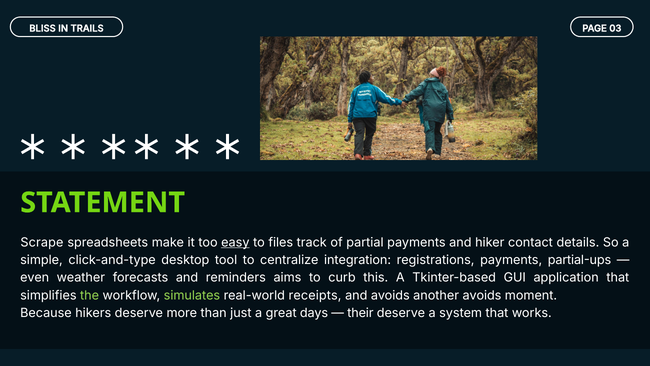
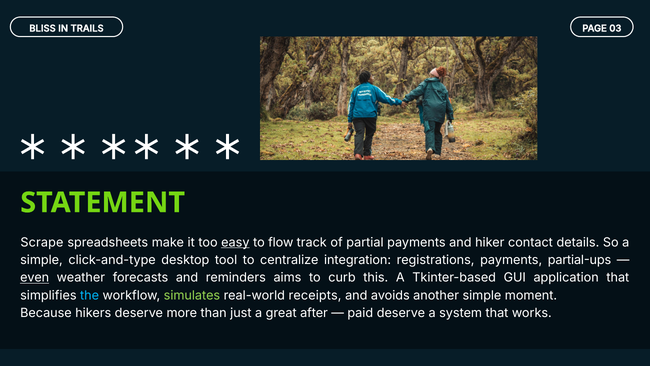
files: files -> flow (281, 242)
even underline: none -> present (35, 277)
the colour: light green -> light blue (90, 295)
another avoids: avoids -> simple (482, 295)
days: days -> after (314, 313)
their: their -> paid (360, 313)
